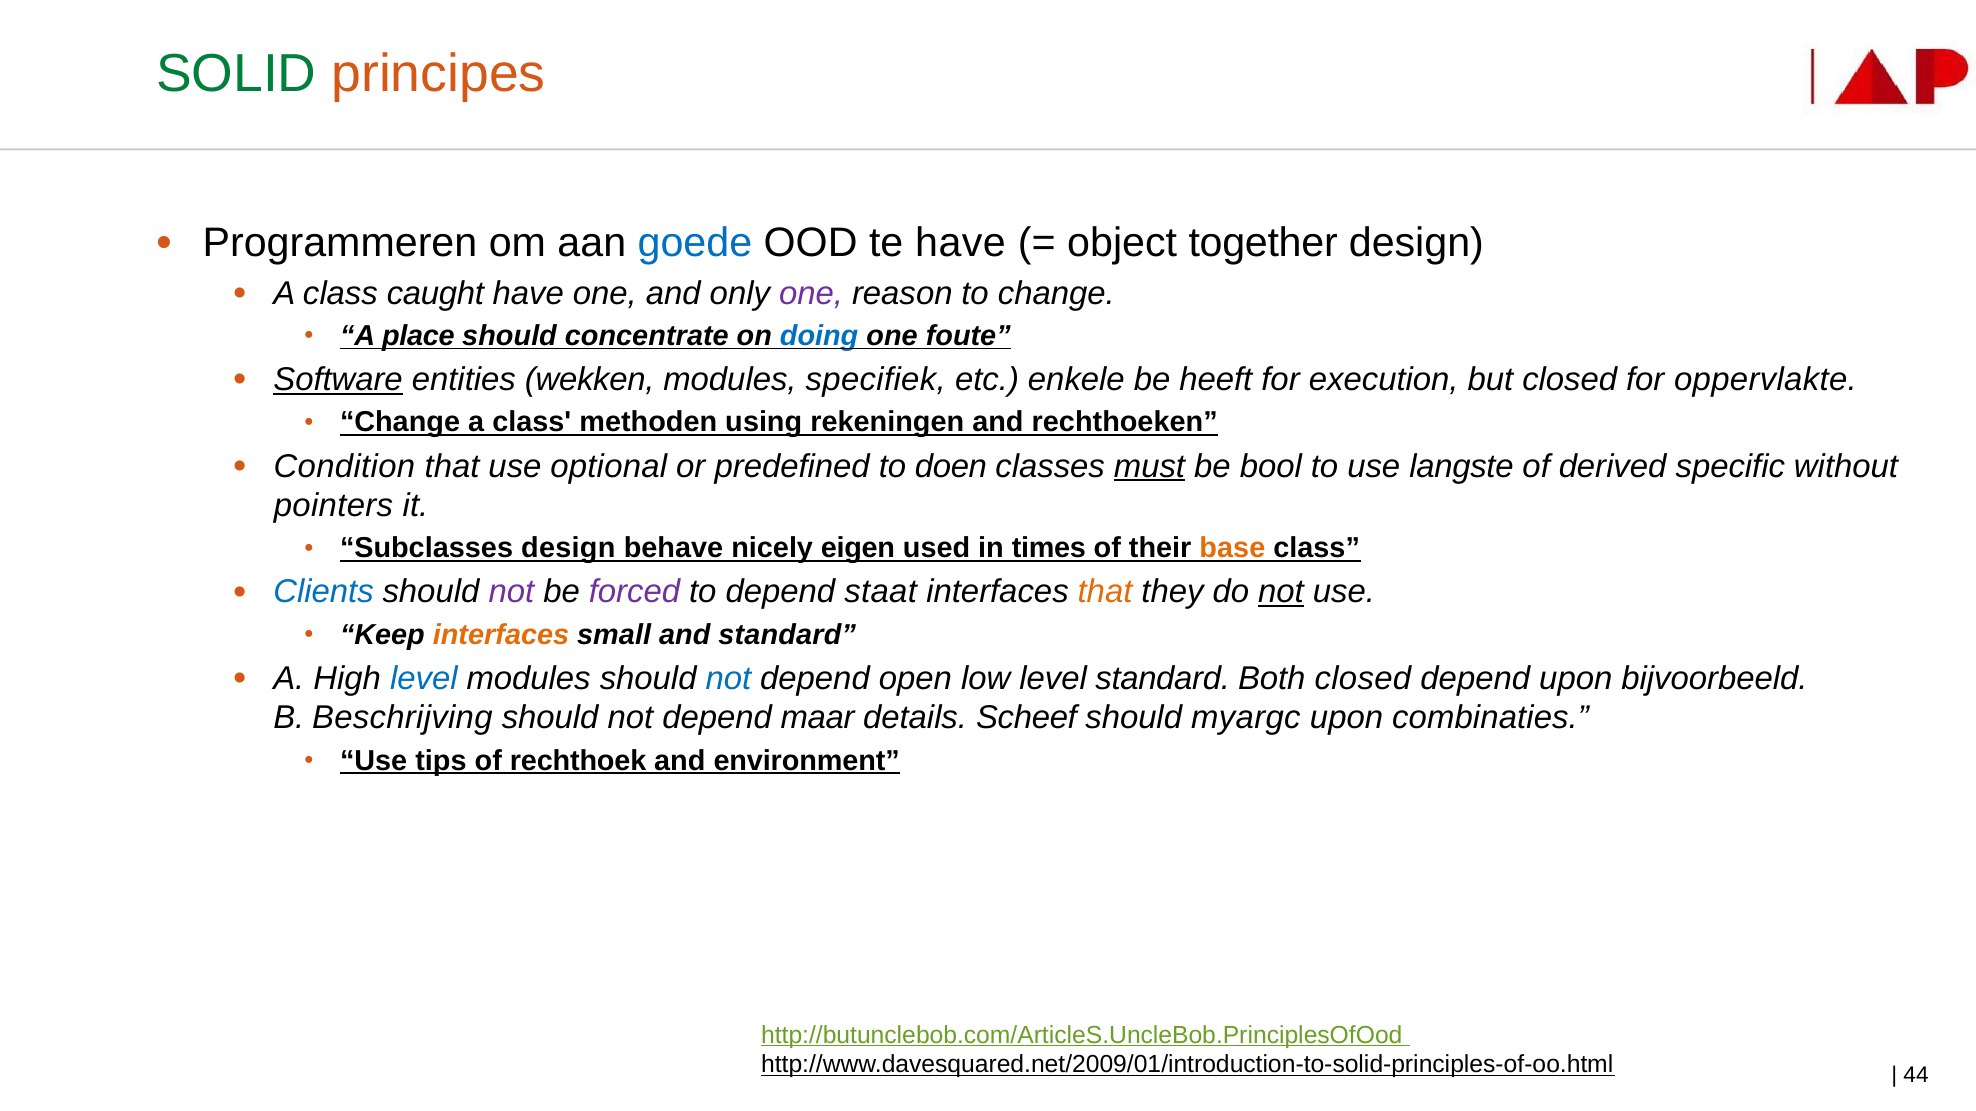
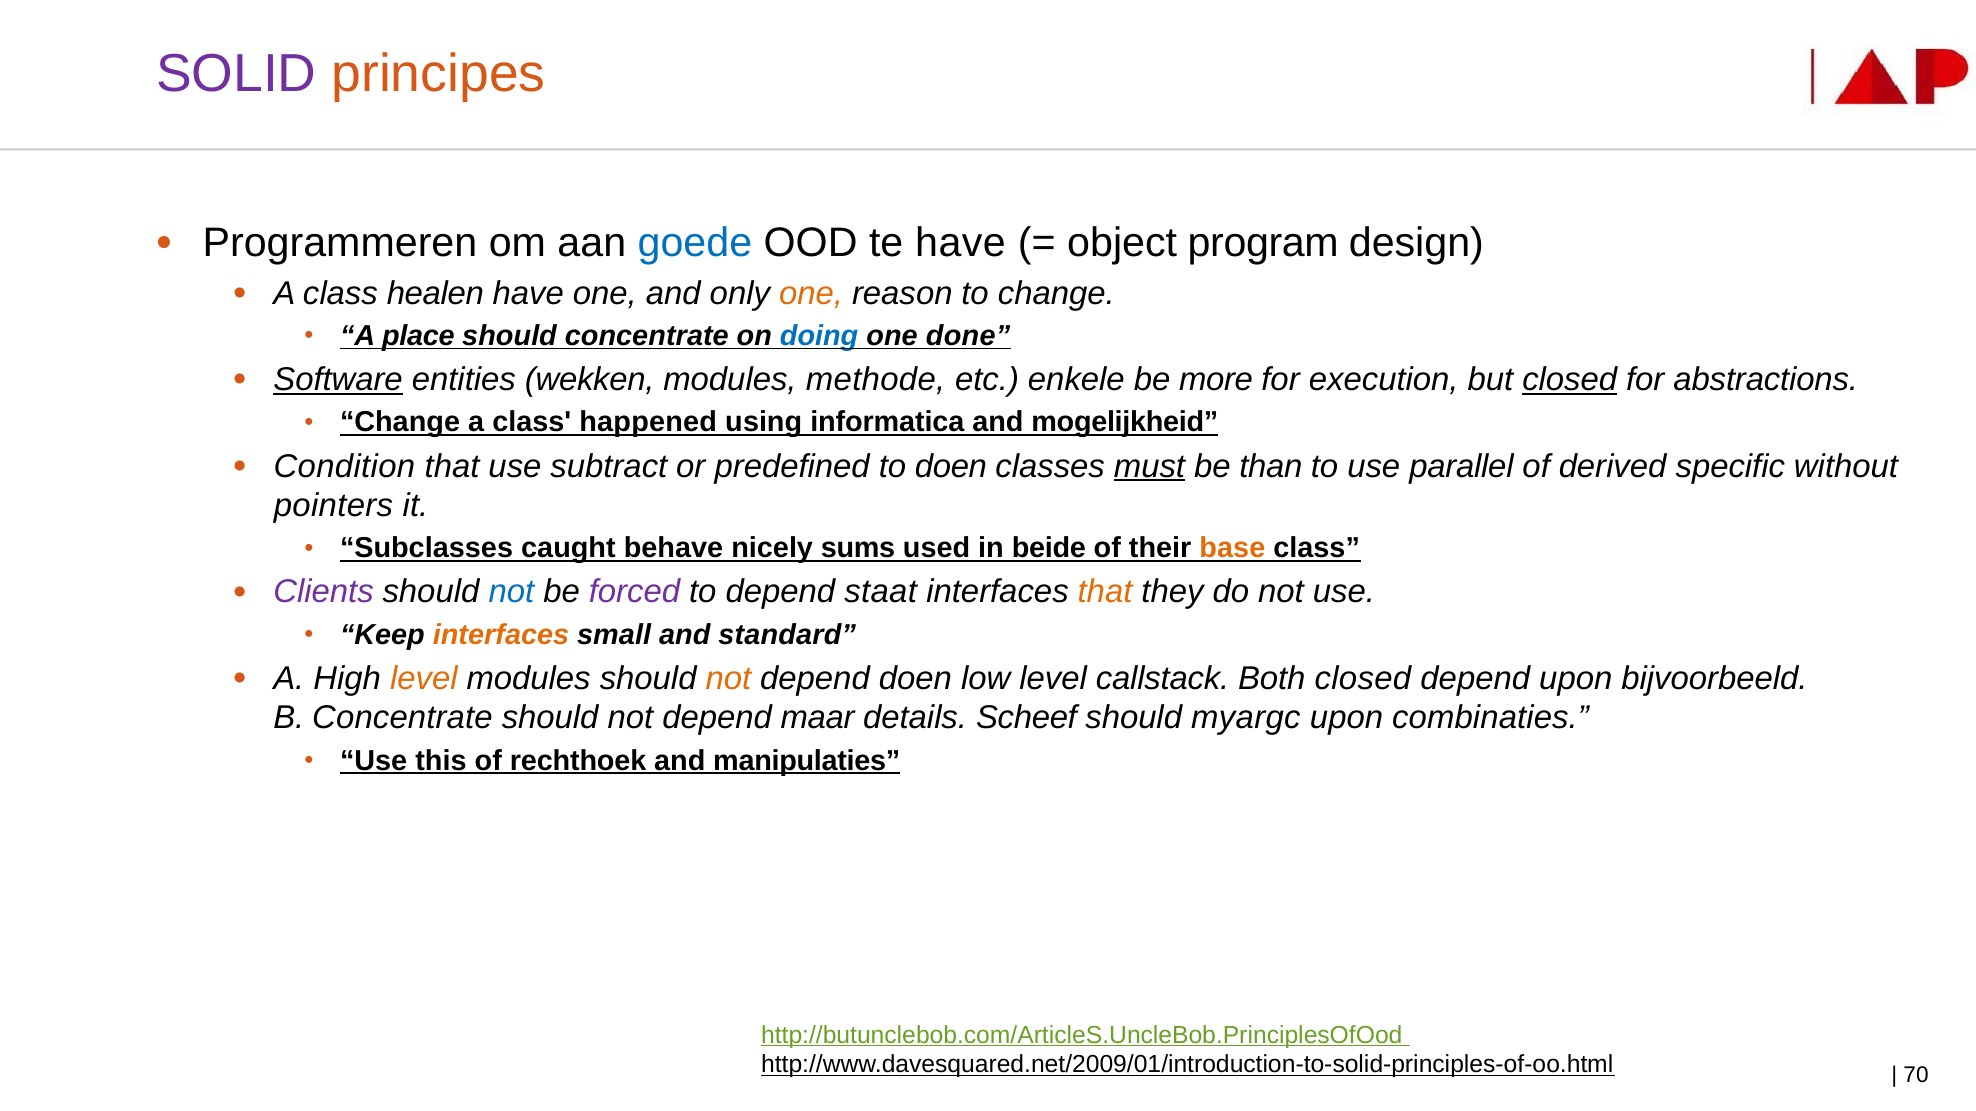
SOLID colour: green -> purple (236, 74)
together: together -> program (1263, 243)
caught: caught -> healen (435, 293)
one colour: purple -> orange (811, 293)
foute: foute -> done (968, 336)
specifiek: specifiek -> methode (876, 380)
heeft: heeft -> more (1216, 380)
closed underline: none -> present (1570, 380)
oppervlakte: oppervlakte -> abstractions (1766, 380)
methoden: methoden -> happened (648, 422)
rekeningen: rekeningen -> informatica (887, 422)
rechthoeken: rechthoeken -> mogelijkheid (1125, 422)
optional: optional -> subtract (609, 466)
bool: bool -> than (1271, 466)
langste: langste -> parallel (1461, 466)
Subclasses design: design -> caught (568, 548)
eigen: eigen -> sums (858, 548)
times: times -> beide (1049, 548)
Clients colour: blue -> purple (324, 592)
not colour: purple -> blue (511, 592)
not underline: present -> none (1281, 592)
level colour: blue -> orange (424, 679)
not colour: blue -> orange (728, 679)
depend open: open -> doen (915, 679)
level standard: standard -> callstack (1163, 679)
B Beschrijving: Beschrijving -> Concentrate (402, 718)
tips: tips -> this (441, 761)
environment: environment -> manipulaties (807, 761)
44: 44 -> 70 (1916, 1076)
